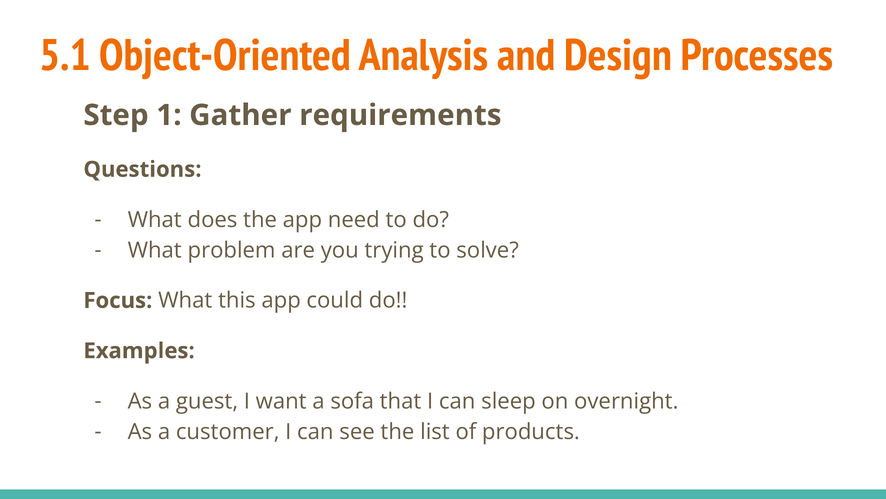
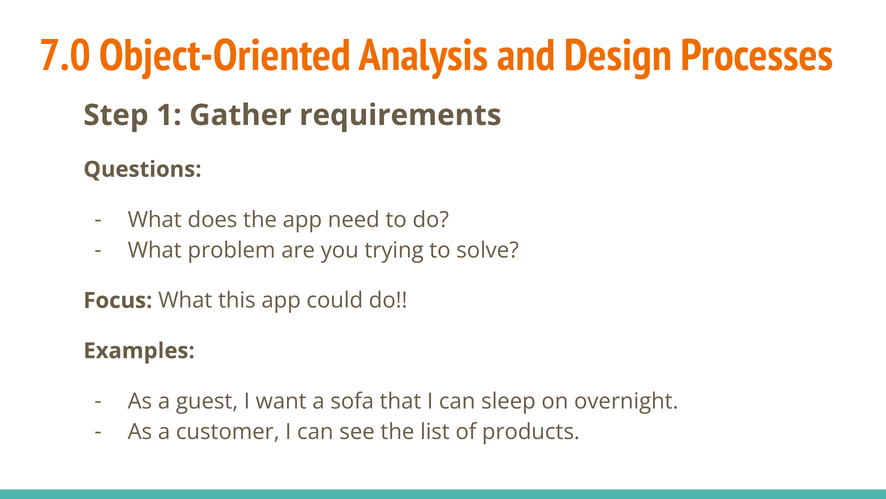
5.1: 5.1 -> 7.0 (65, 56)
